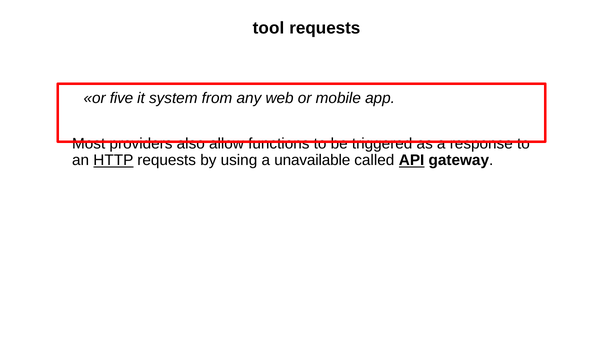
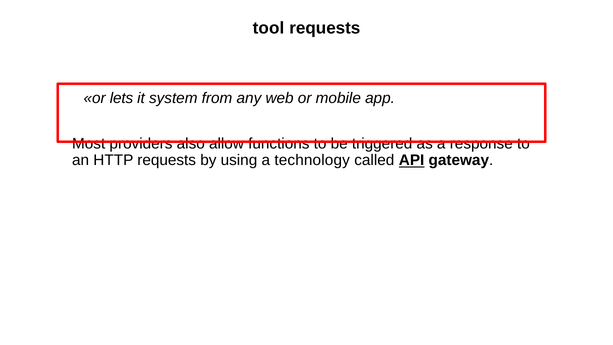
five: five -> lets (122, 98)
HTTP underline: present -> none (113, 160)
unavailable: unavailable -> technology (312, 160)
